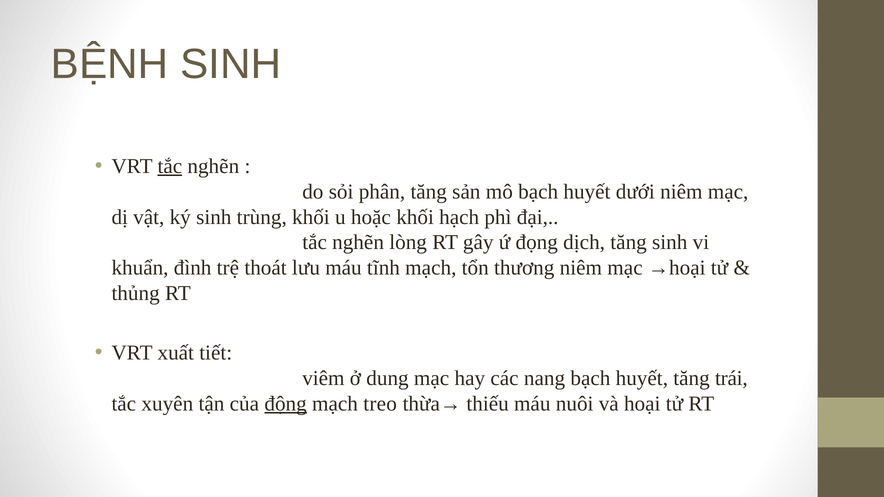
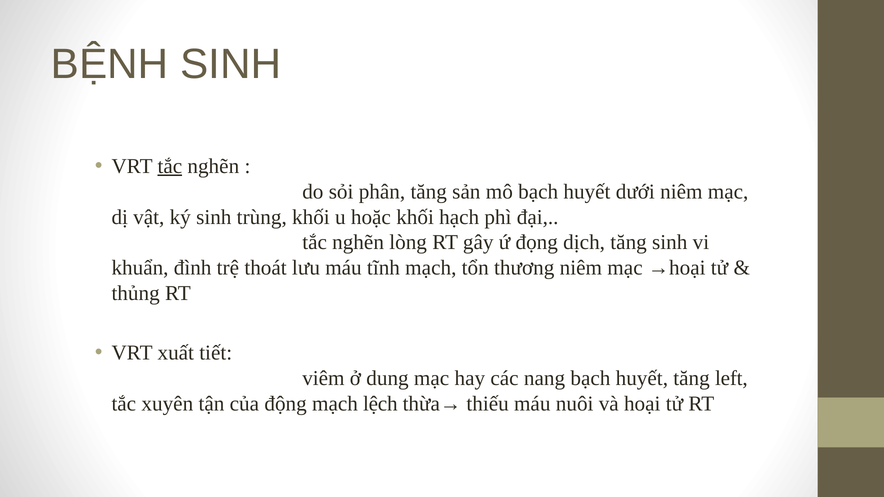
trái: trái -> left (731, 378)
động underline: present -> none (286, 404)
treo: treo -> lệch (380, 404)
